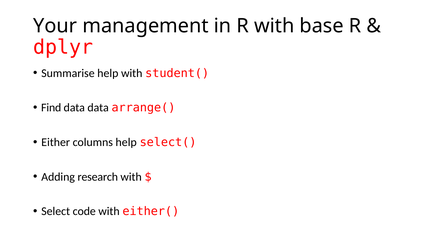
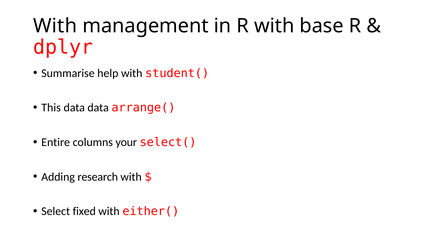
Your: Your -> With (55, 26)
Find: Find -> This (51, 108)
Either: Either -> Entire (56, 142)
columns help: help -> your (126, 142)
code: code -> fixed (84, 211)
